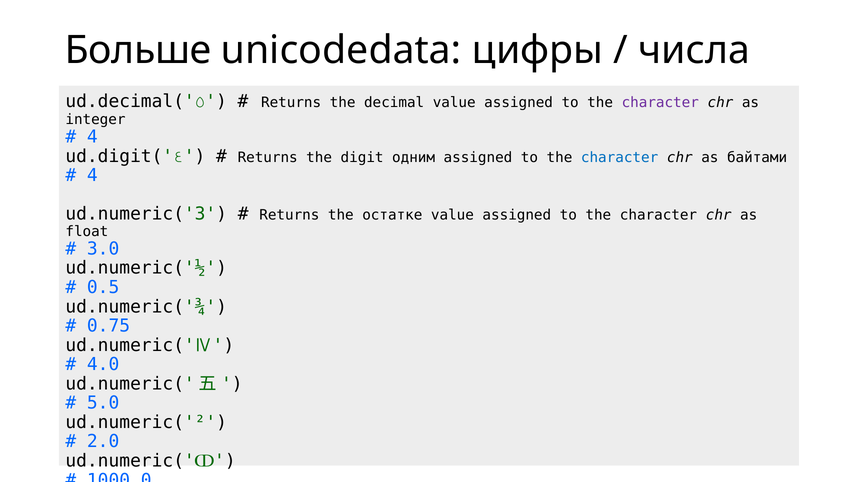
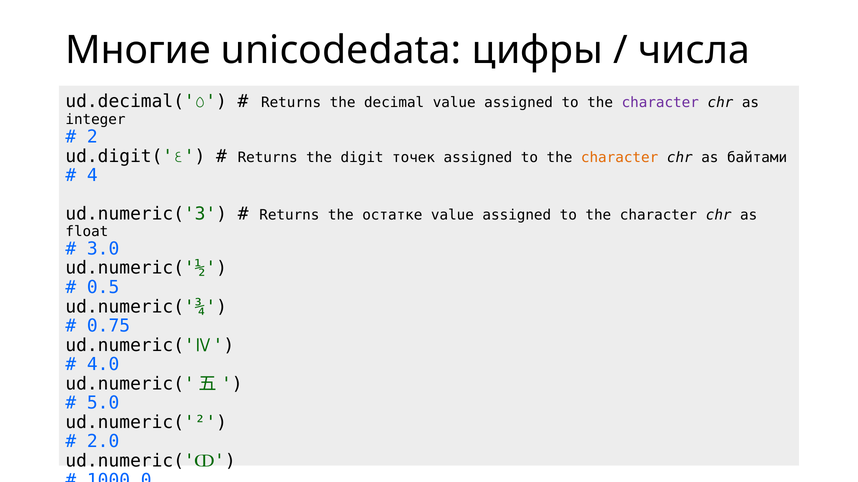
Больше: Больше -> Многие (138, 51)
4: 4 -> 2 (92, 137)
одним: одним -> точек (414, 158)
character colour: blue -> orange (620, 158)
